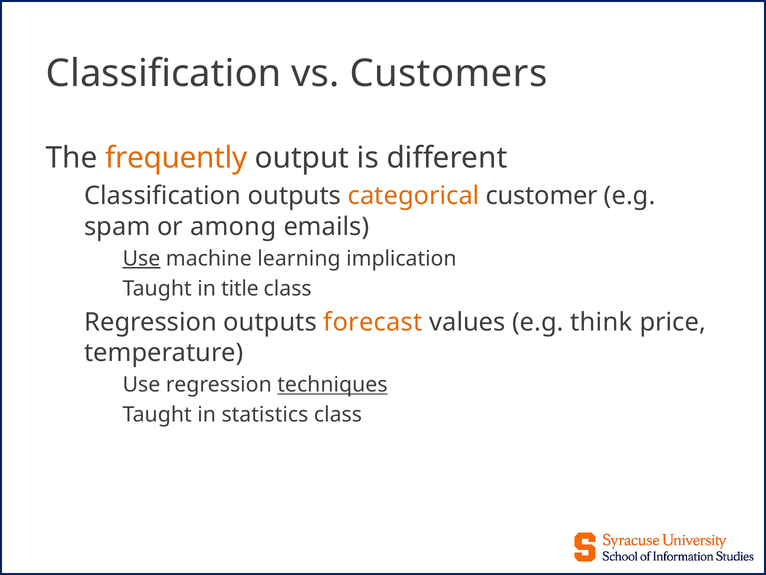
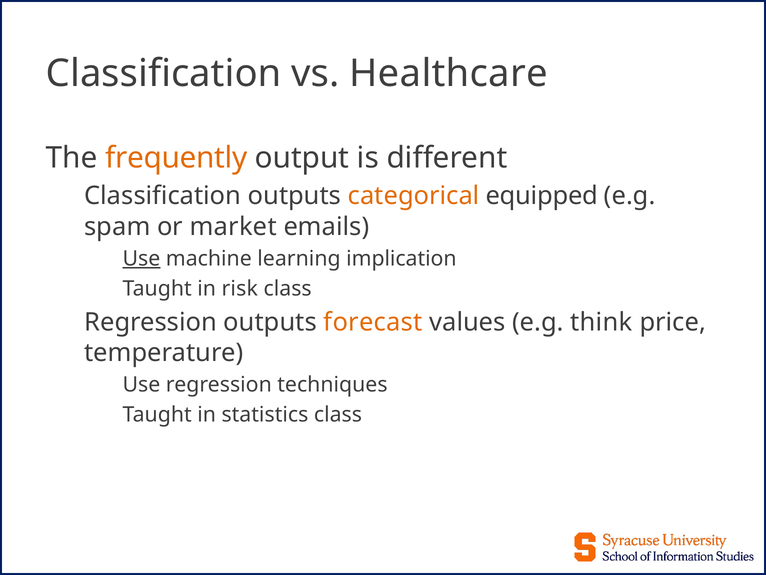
Customers: Customers -> Healthcare (449, 74)
customer: customer -> equipped (542, 196)
among: among -> market (233, 226)
title: title -> risk (240, 288)
techniques underline: present -> none (332, 385)
